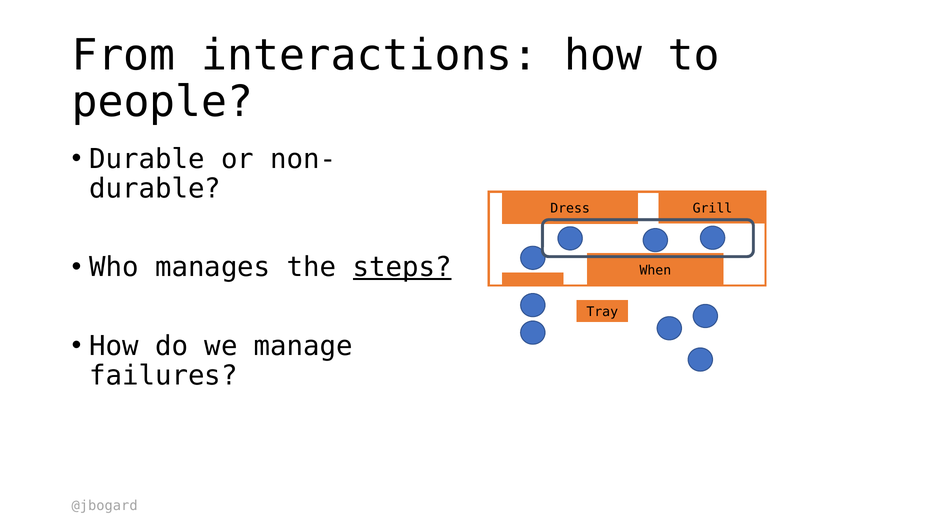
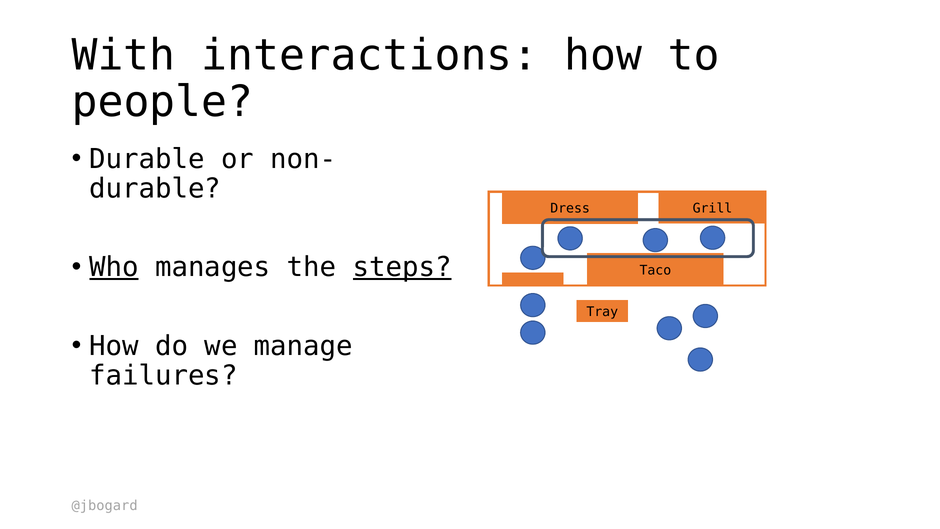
From: From -> With (123, 56)
Who underline: none -> present (114, 267)
When: When -> Taco (655, 270)
